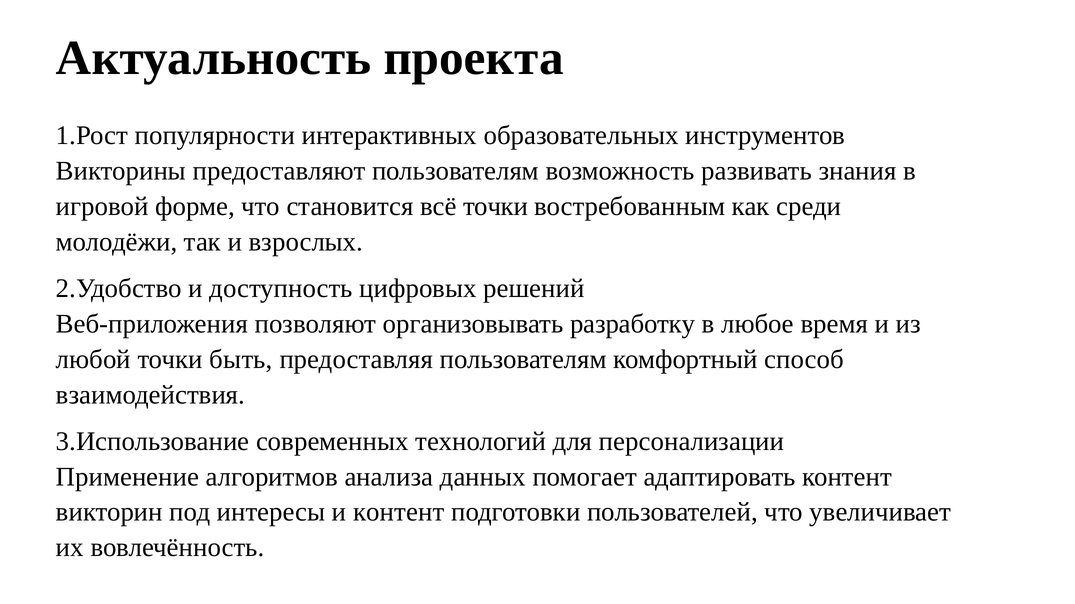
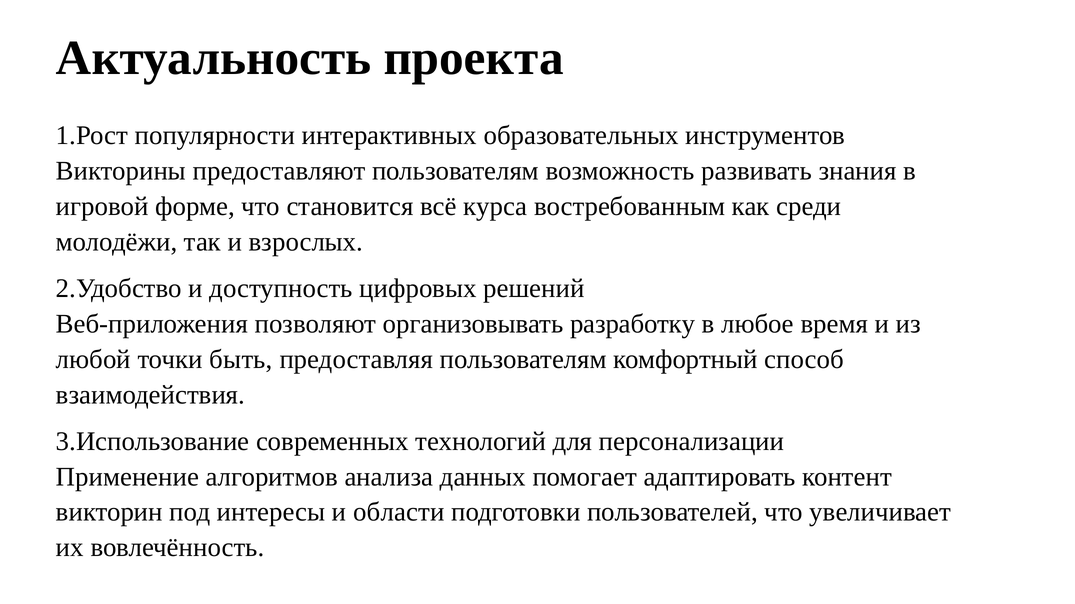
всё точки: точки -> курса (495, 207)
и контент: контент -> области (399, 513)
